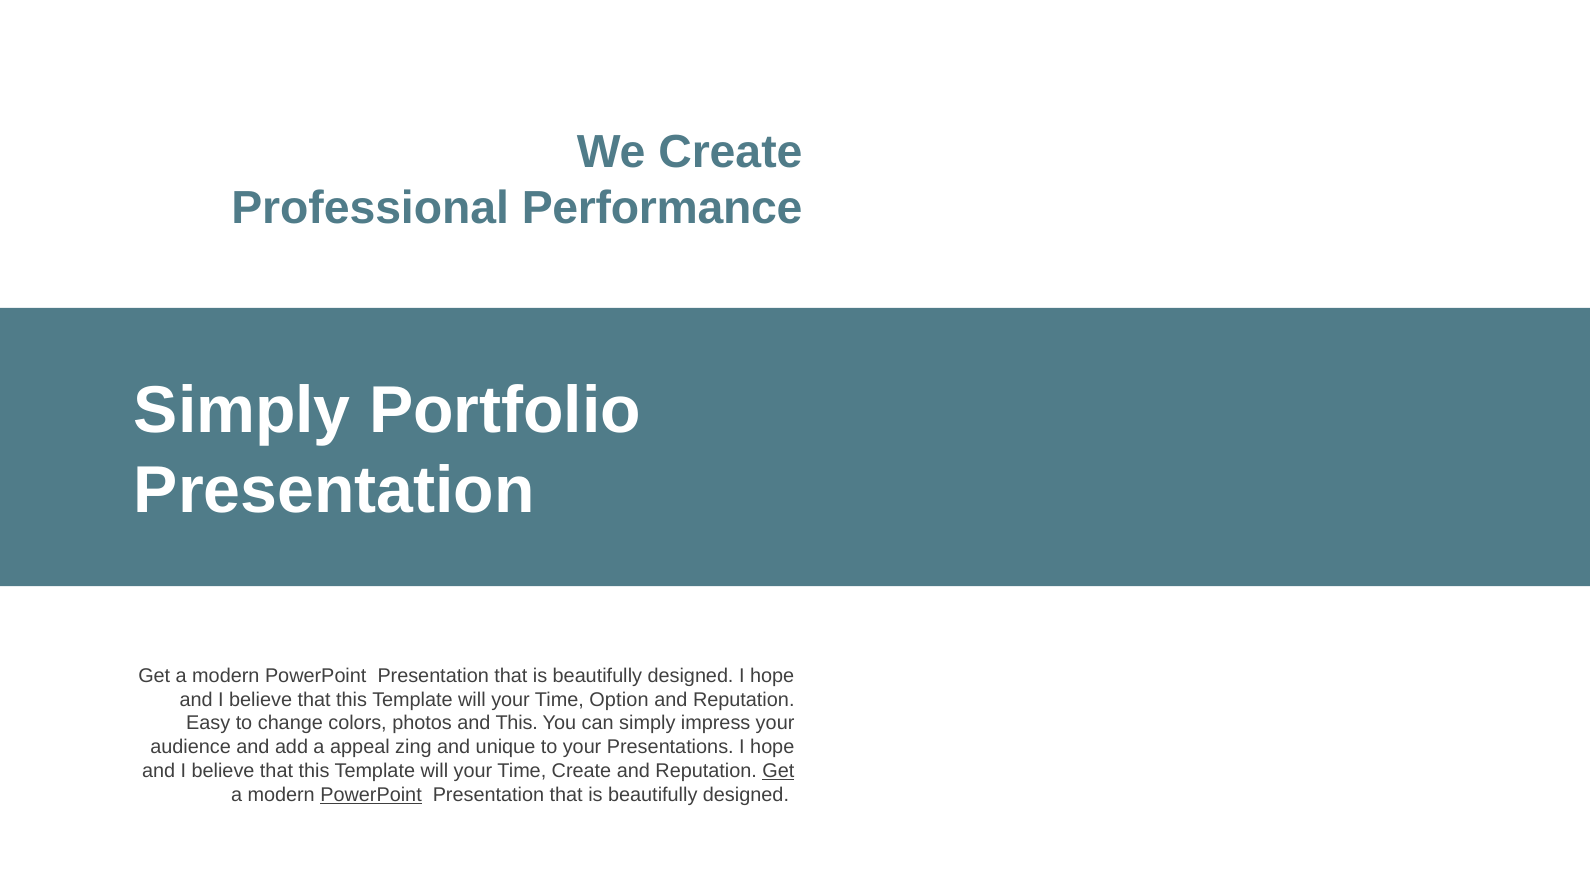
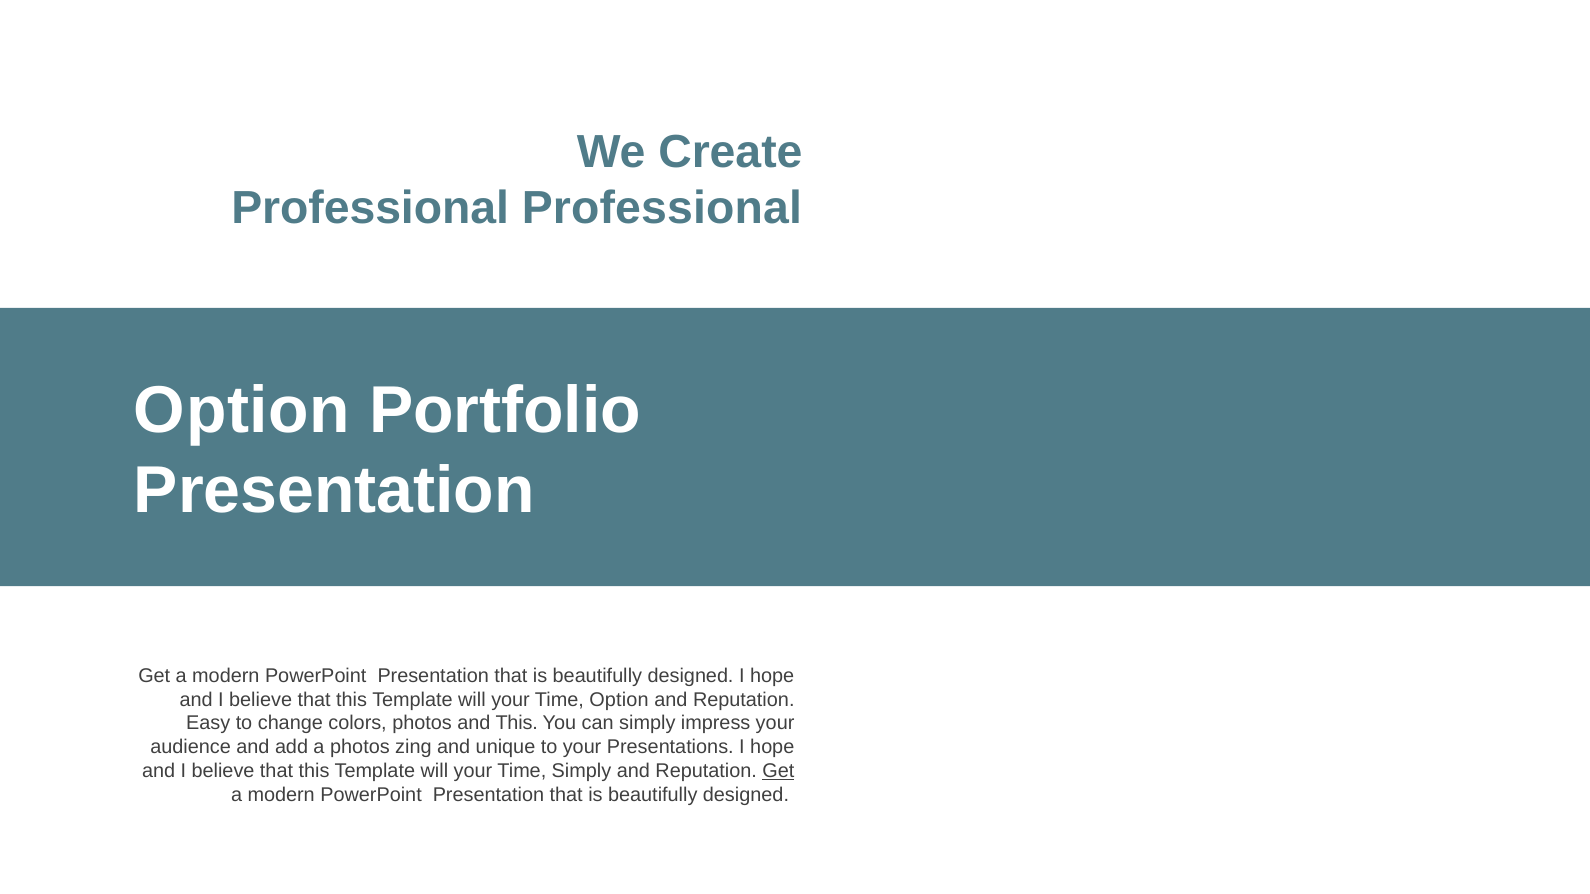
Professional Performance: Performance -> Professional (662, 208)
Simply: Simply -> Option (242, 411)
a appeal: appeal -> photos (360, 747)
Time Create: Create -> Simply (582, 771)
PowerPoint underline: present -> none (371, 795)
